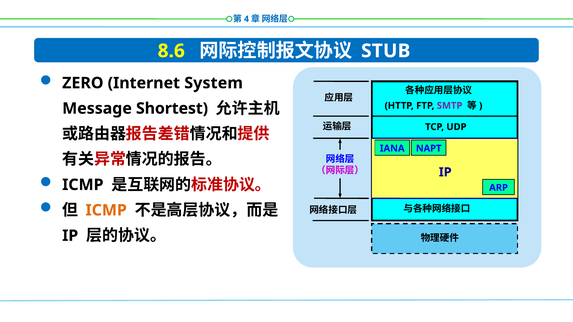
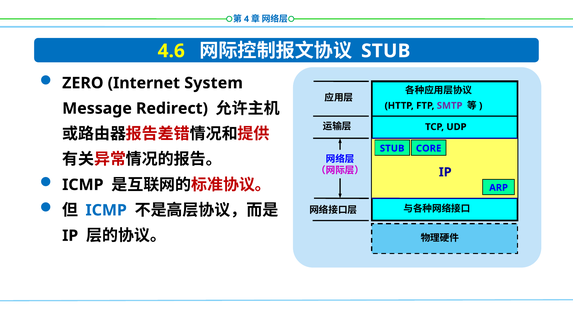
8.6: 8.6 -> 4.6 (171, 51)
Shortest: Shortest -> Redirect (172, 109)
IANA: IANA -> STUB (392, 149)
NAPT: NAPT -> CORE (429, 149)
ICMP colour: orange -> blue (106, 210)
